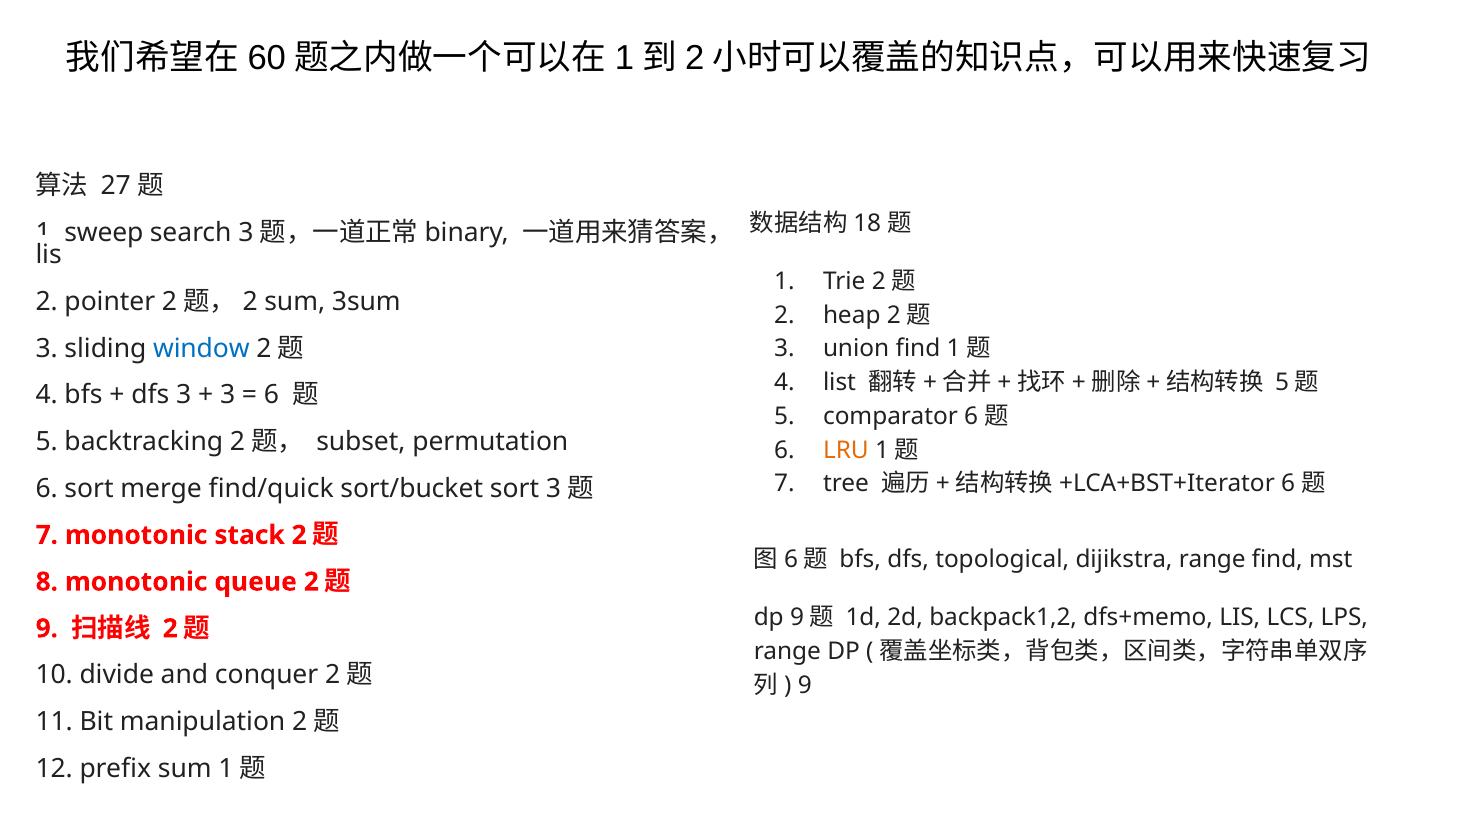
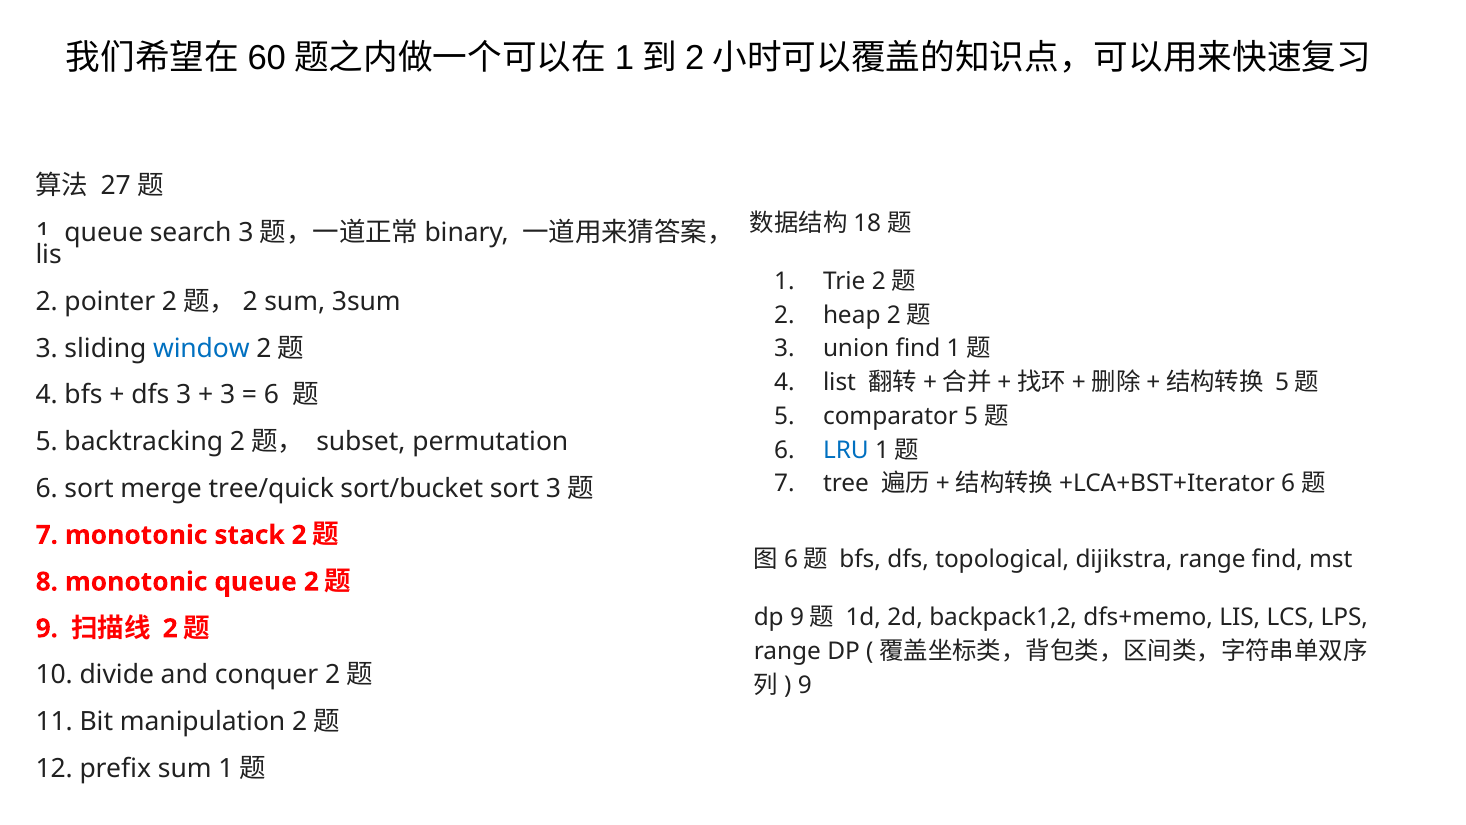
sweep: sweep -> queue (104, 232)
comparator 6: 6 -> 5 (971, 416)
LRU colour: orange -> blue (846, 450)
find/quick: find/quick -> tree/quick (271, 488)
